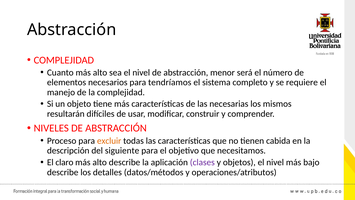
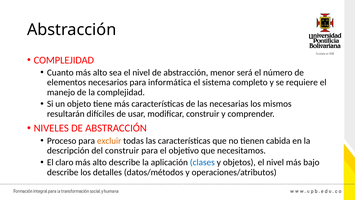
tendríamos: tendríamos -> informática (170, 82)
del siguiente: siguiente -> construir (122, 150)
clases colour: purple -> blue (202, 162)
